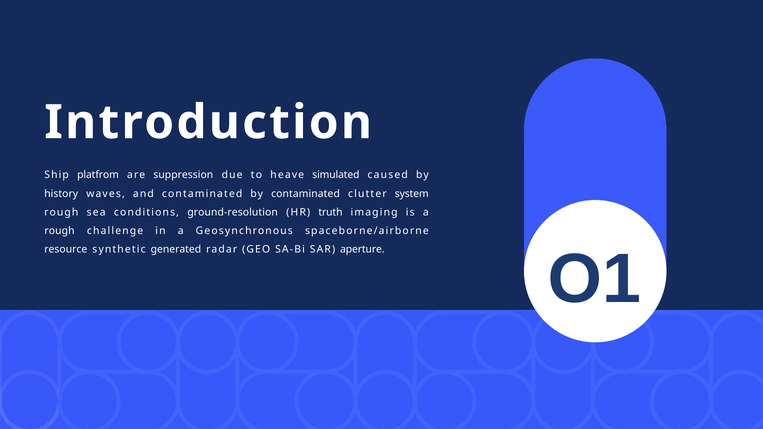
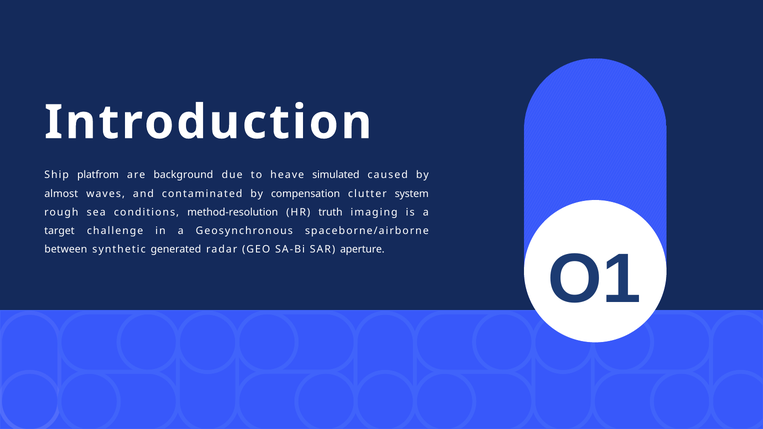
suppression: suppression -> background (183, 175)
history: history -> almost (61, 194)
by contaminated: contaminated -> compensation (306, 194)
ground-resolution: ground-resolution -> method-resolution (233, 212)
rough: rough -> target (59, 231)
resource: resource -> between (66, 250)
